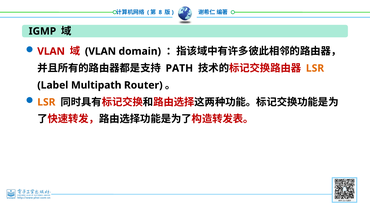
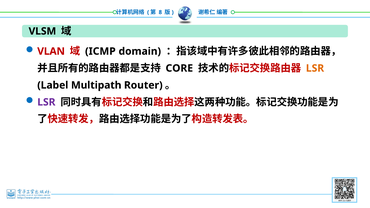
IGMP: IGMP -> VLSM (42, 31)
VLAN: VLAN -> ICMP (100, 51)
PATH: PATH -> CORE (179, 68)
LSR colour: orange -> purple (46, 102)
